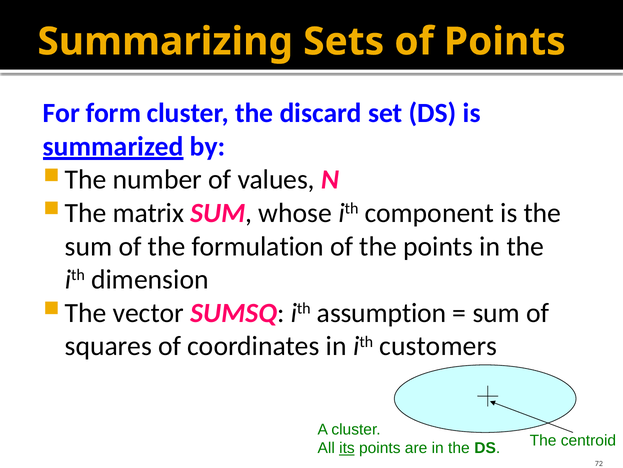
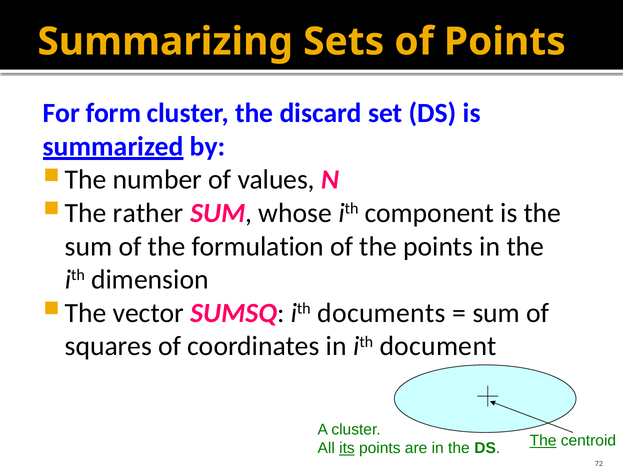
matrix: matrix -> rather (148, 213)
assumption: assumption -> documents (381, 312)
customers: customers -> document (438, 346)
The underline: none -> present (543, 440)
